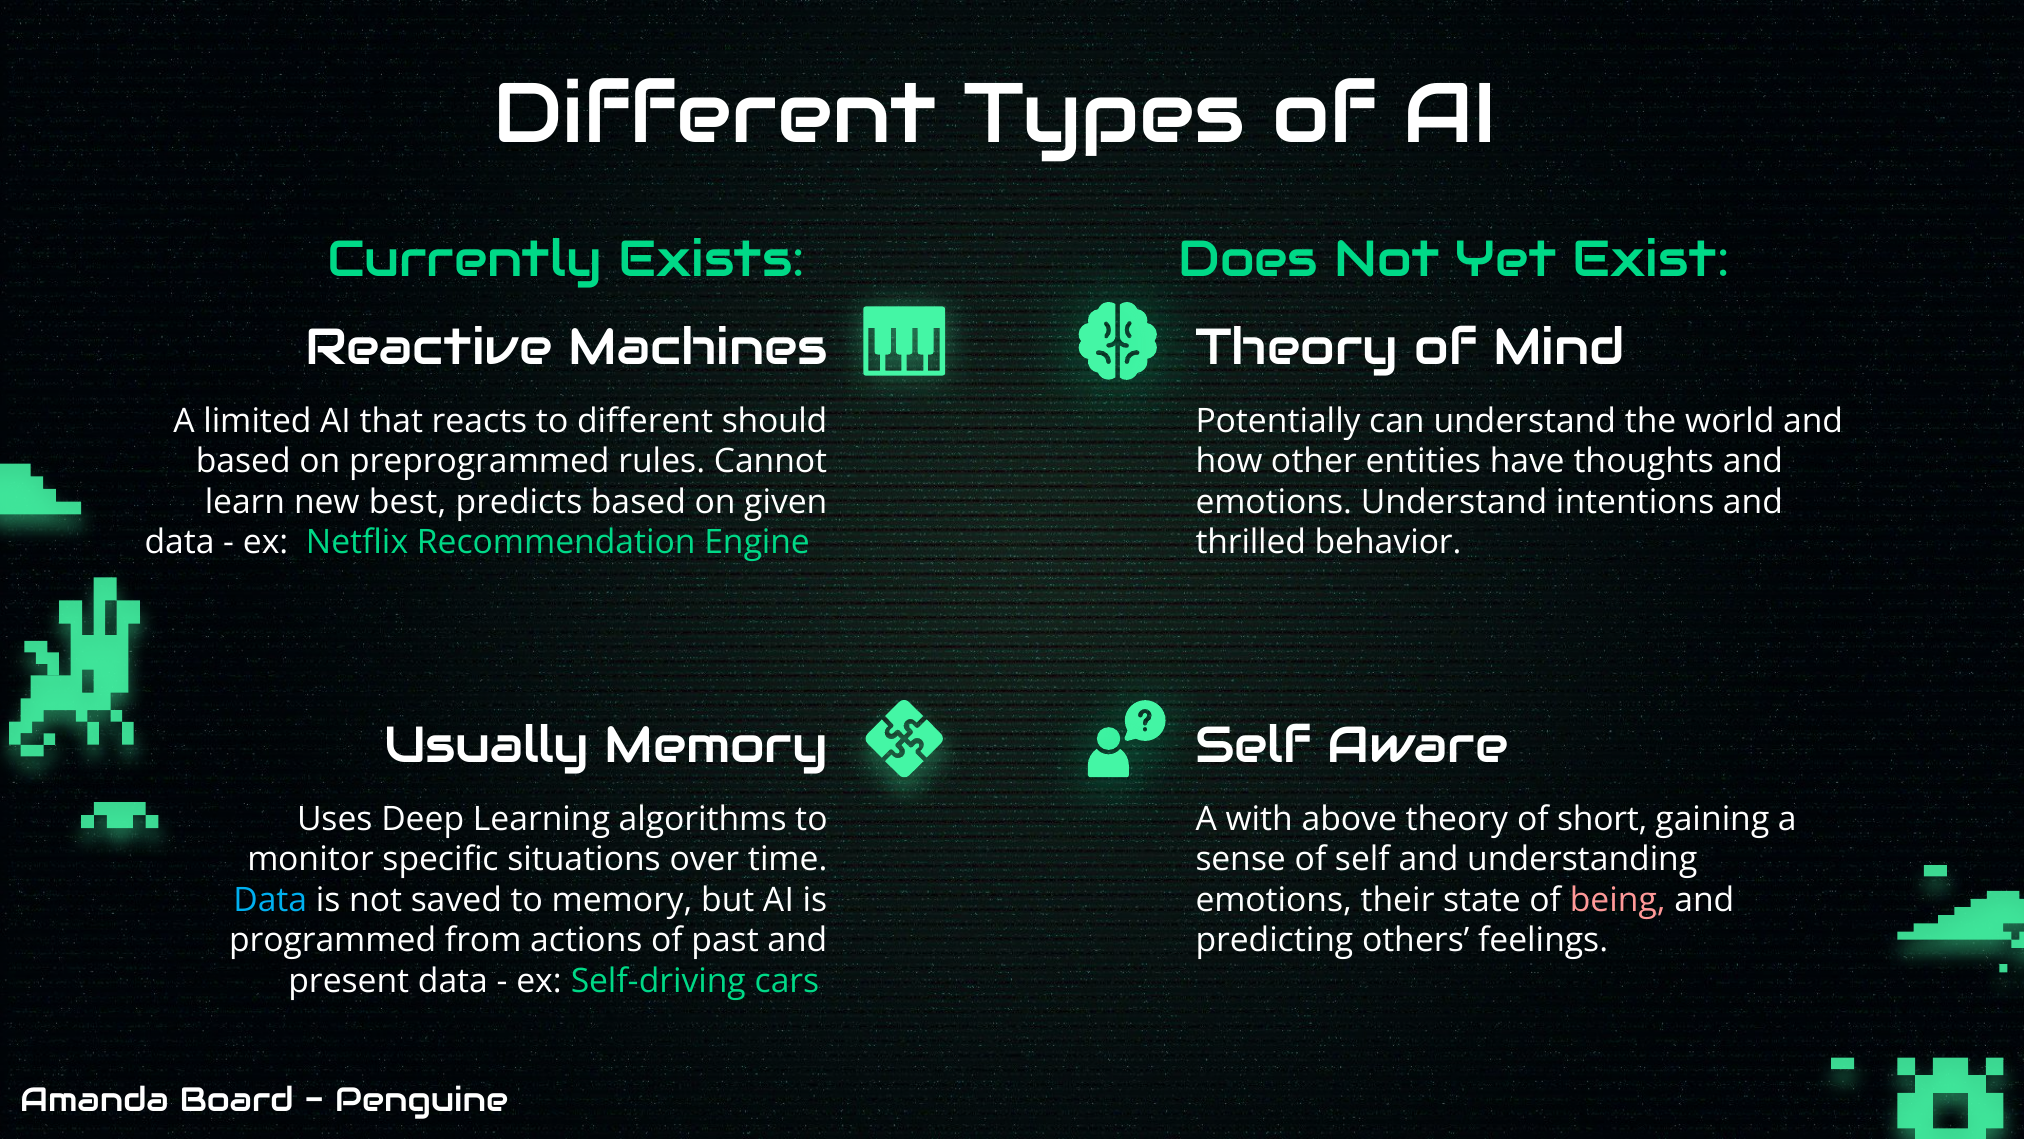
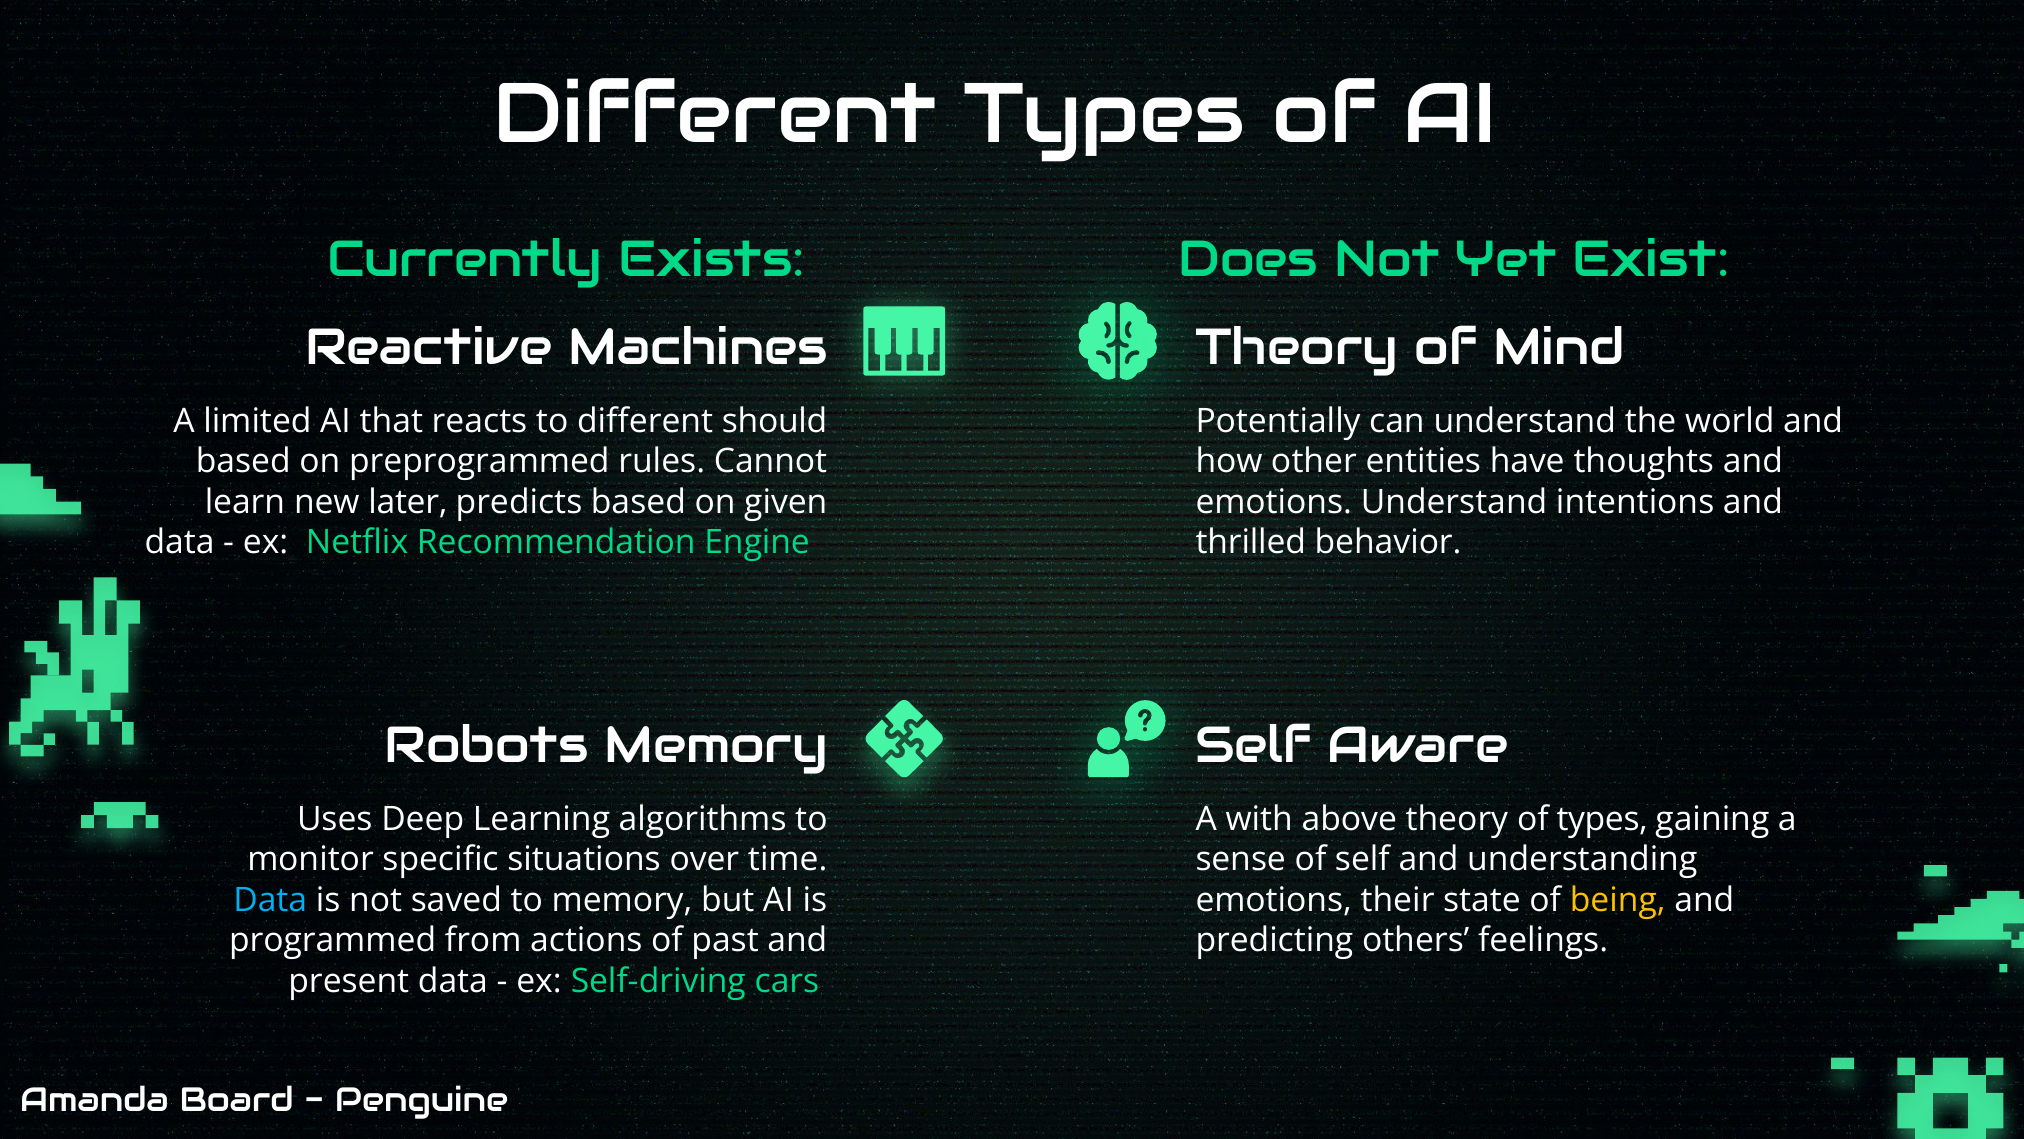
best: best -> later (408, 502)
Usually: Usually -> Robots (487, 745)
of short: short -> types (1602, 819)
being colour: pink -> yellow (1618, 900)
